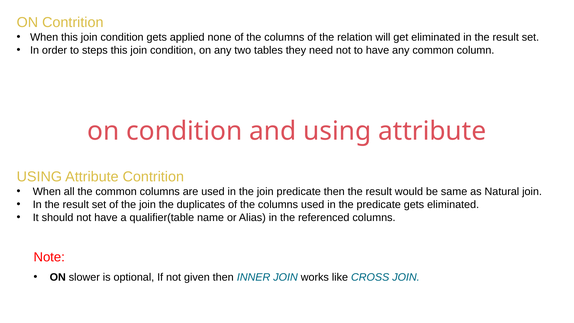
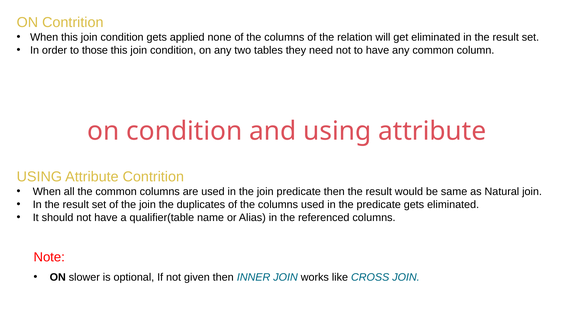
steps: steps -> those (95, 50)
